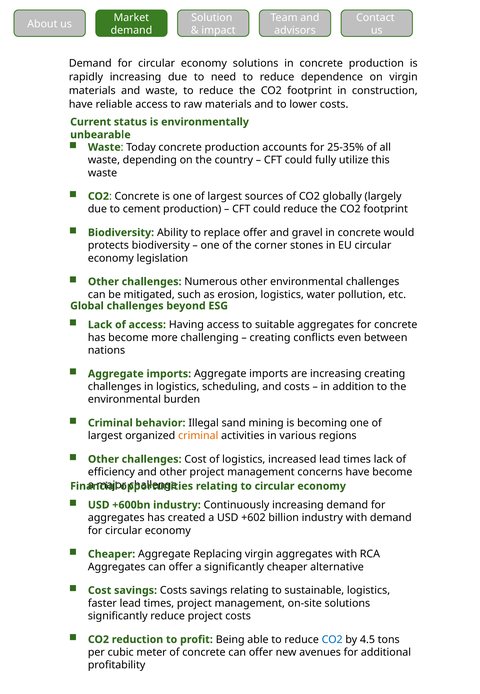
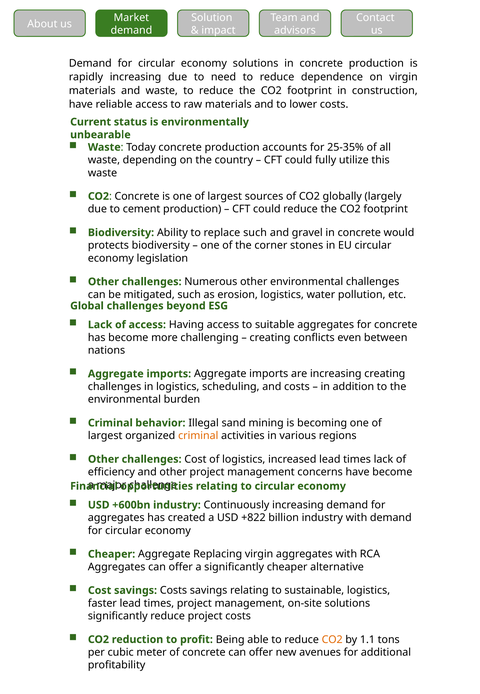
replace offer: offer -> such (255, 232)
+602: +602 -> +822 (253, 517)
CO2 colour: blue -> orange (332, 639)
4.5: 4.5 -> 1.1 (367, 639)
